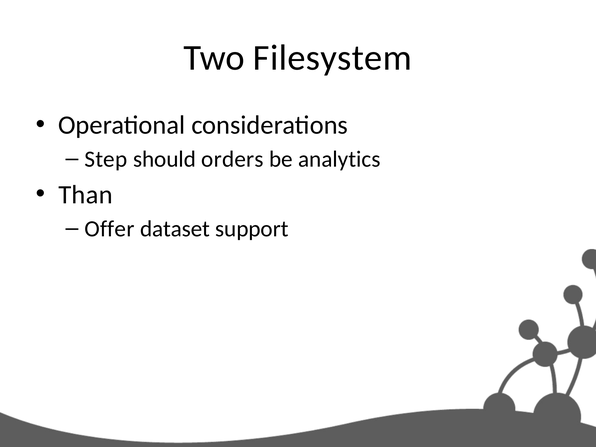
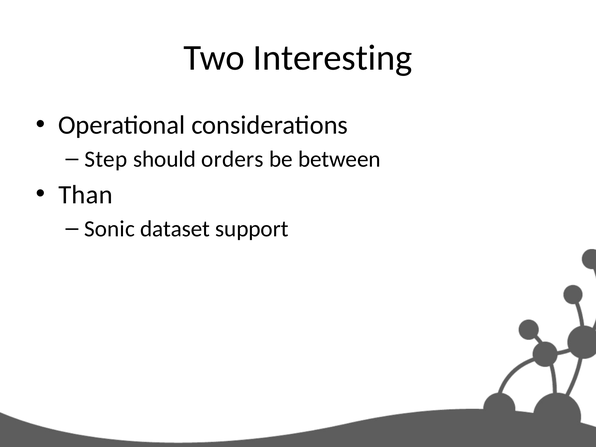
Filesystem: Filesystem -> Interesting (333, 58)
analytics: analytics -> between (339, 159)
Offer: Offer -> Sonic (110, 229)
